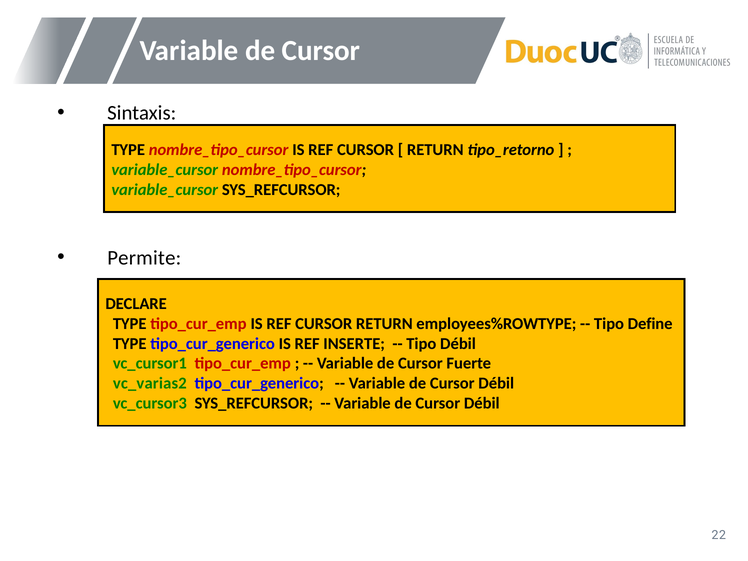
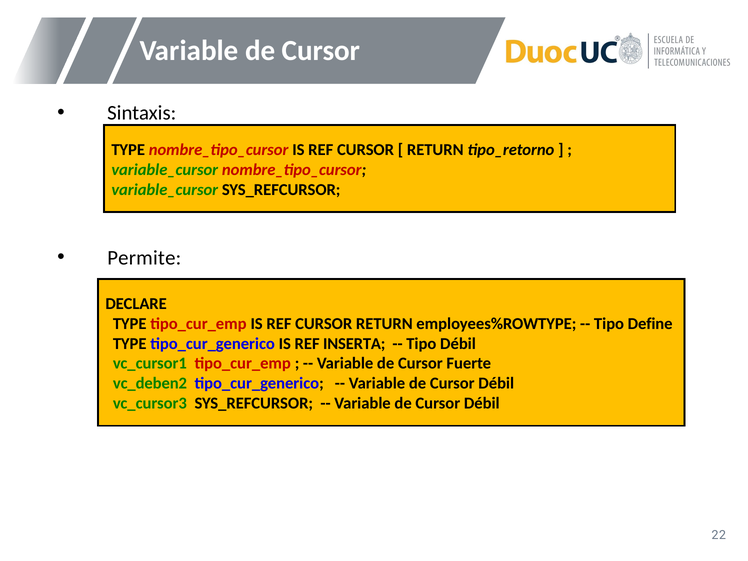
INSERTE: INSERTE -> INSERTA (354, 344)
vc_varias2: vc_varias2 -> vc_deben2 (150, 383)
